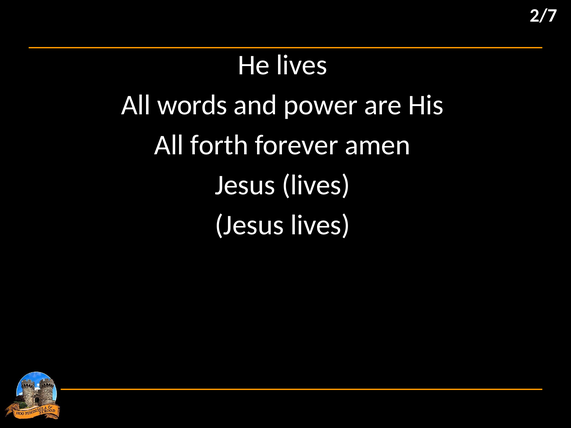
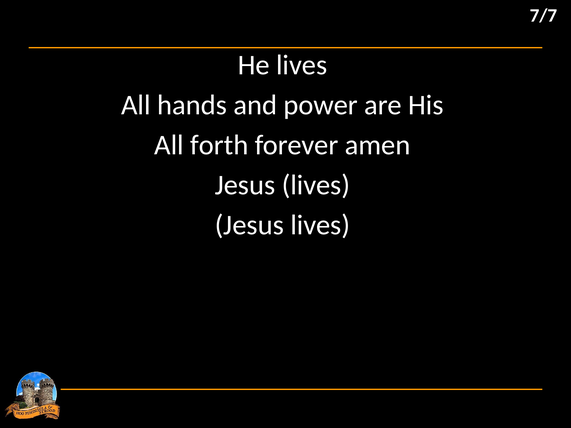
2/7: 2/7 -> 7/7 (543, 16)
words: words -> hands (192, 105)
